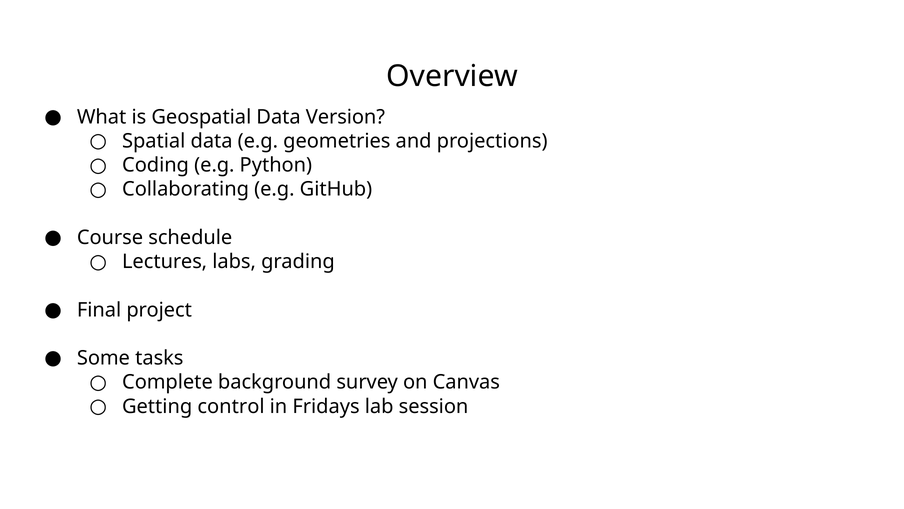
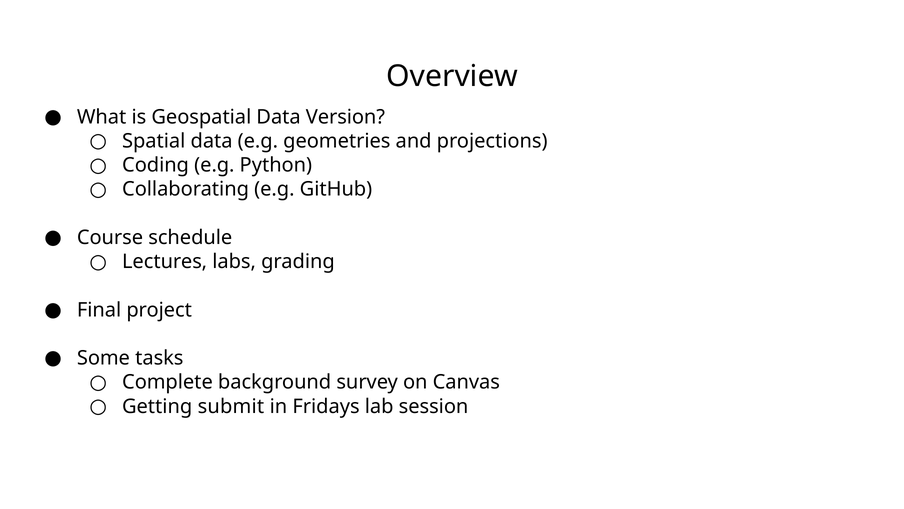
control: control -> submit (231, 406)
